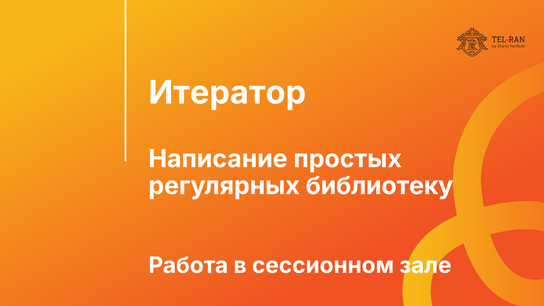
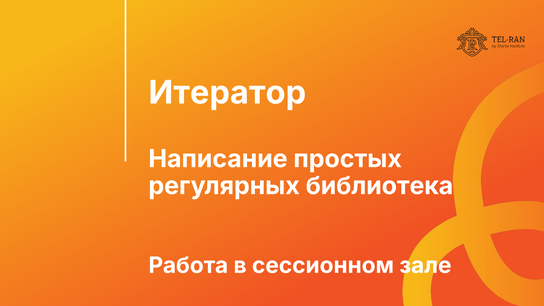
библиотеку: библиотеку -> библиотека (379, 186)
